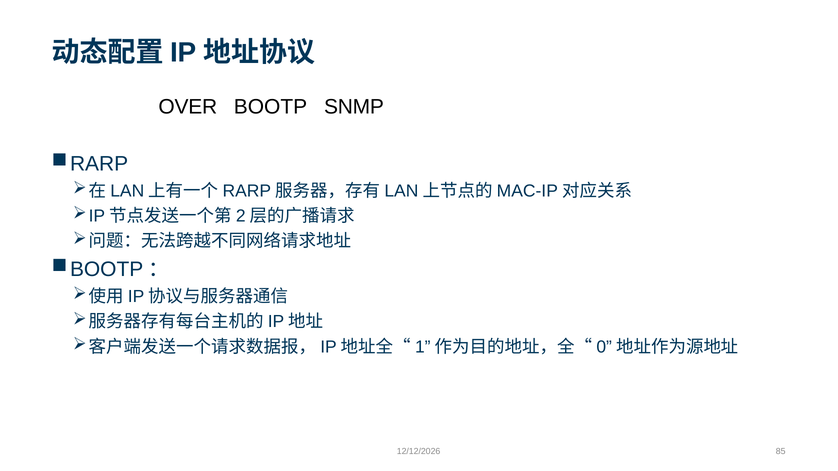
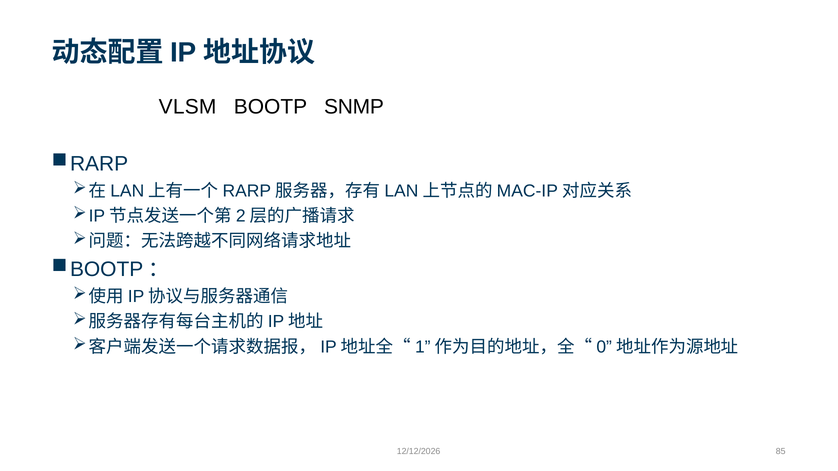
OVER: OVER -> VLSM (188, 107)
